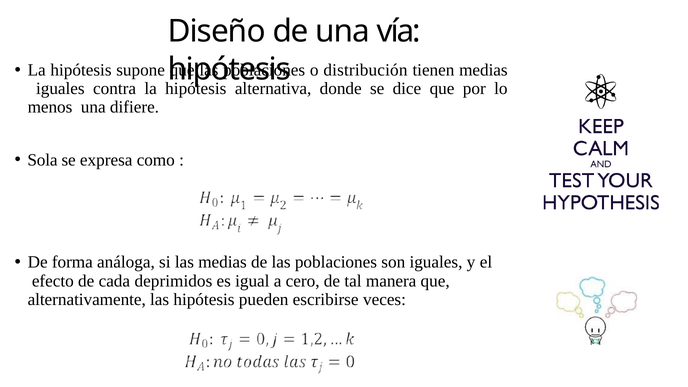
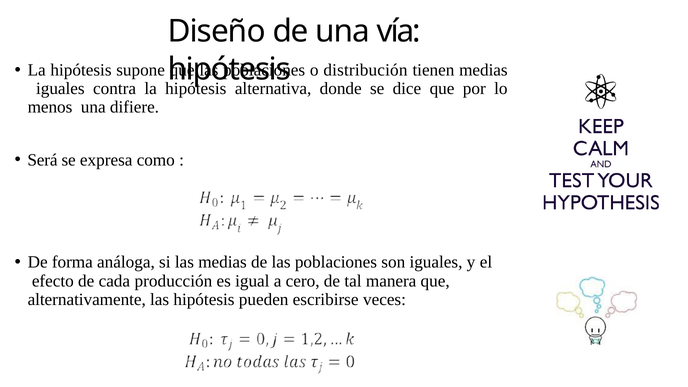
Sola: Sola -> Será (42, 160)
deprimidos: deprimidos -> producción (173, 281)
